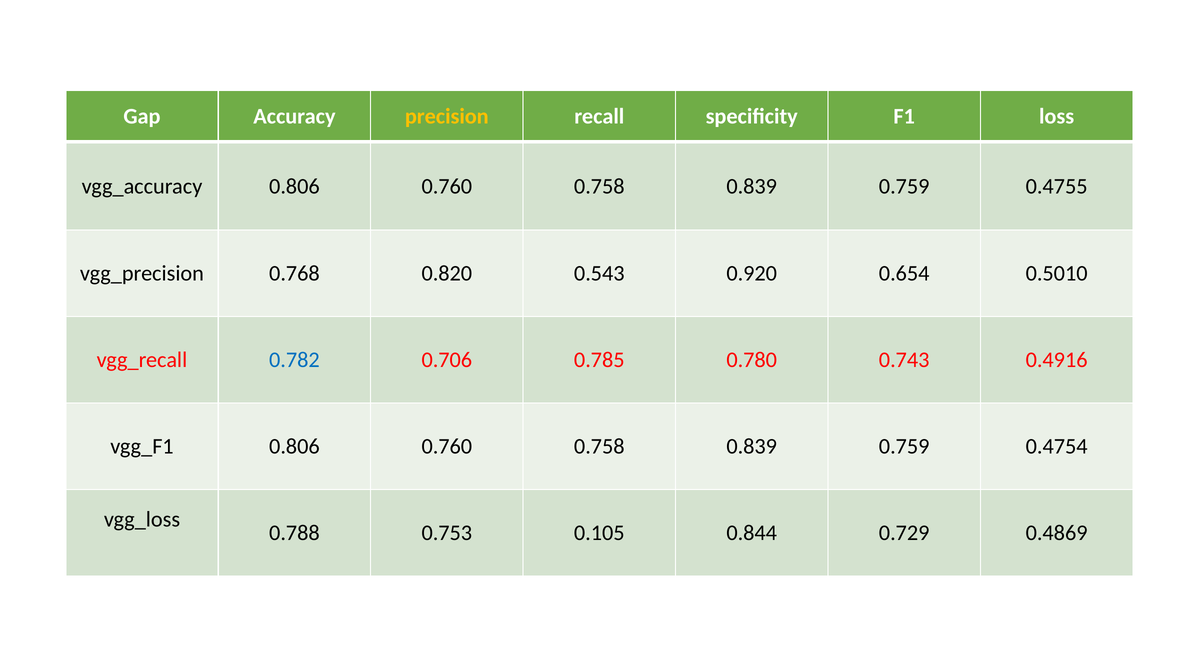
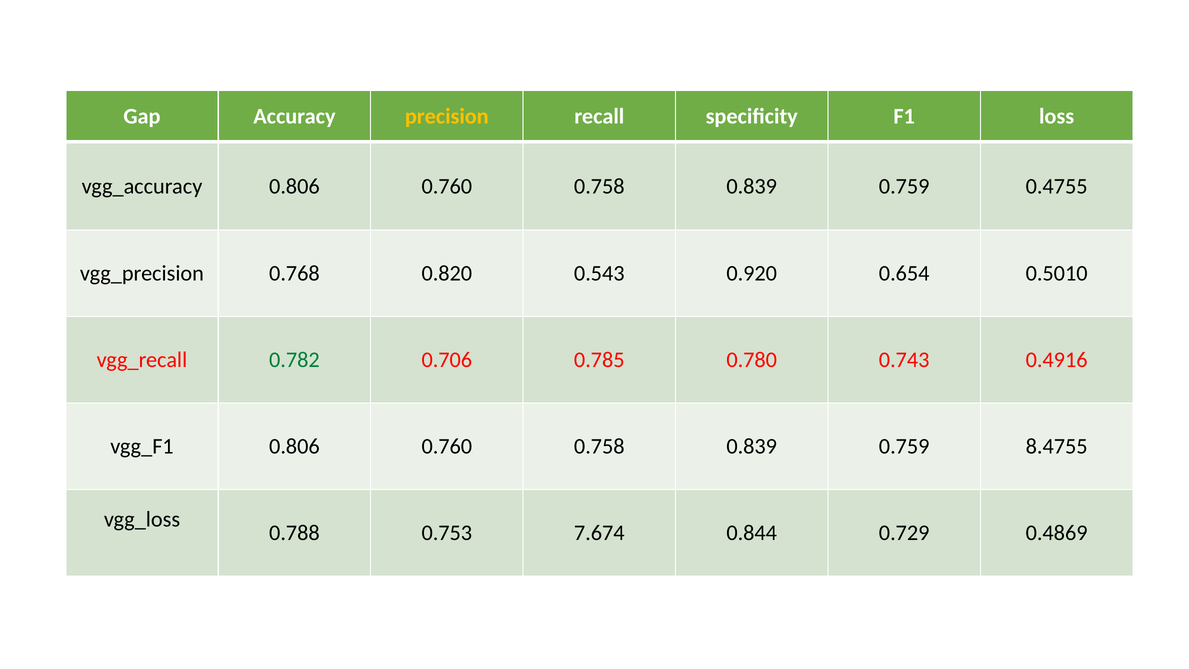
0.782 colour: blue -> green (294, 360)
0.4754: 0.4754 -> 8.4755 (1057, 446)
0.105: 0.105 -> 7.674 (599, 533)
